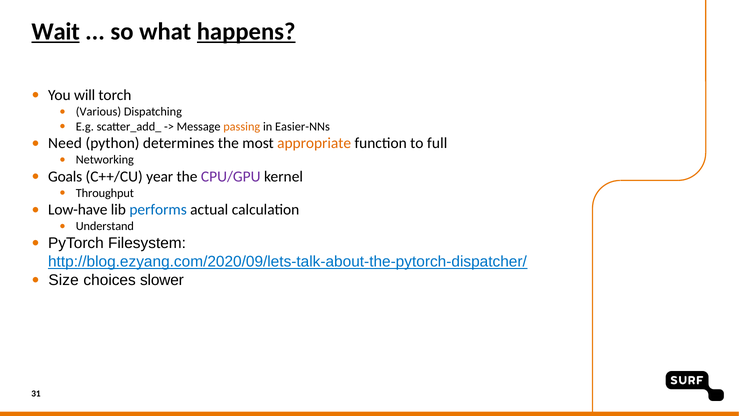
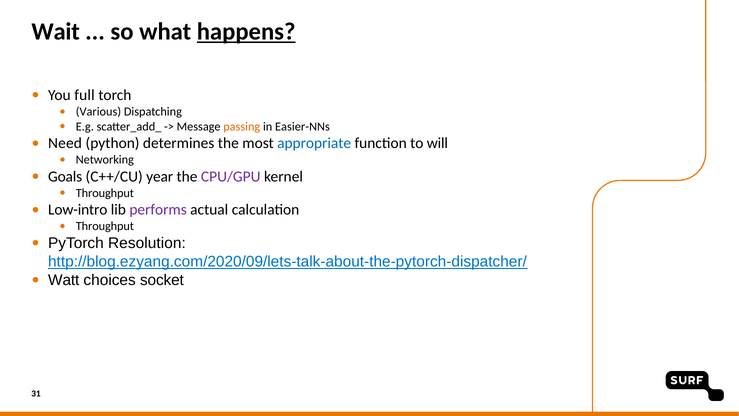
Wait underline: present -> none (56, 32)
will: will -> full (85, 95)
appropriate colour: orange -> blue (314, 143)
full: full -> will (437, 143)
Low-have: Low-have -> Low-intro (78, 210)
performs colour: blue -> purple (158, 210)
Understand: Understand -> Throughput (105, 226)
Filesystem: Filesystem -> Resolution (147, 243)
Size: Size -> Watt (64, 280)
slower: slower -> socket (162, 280)
